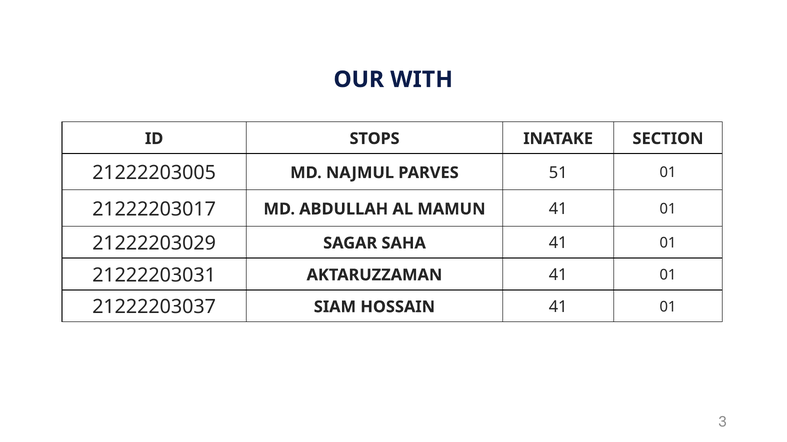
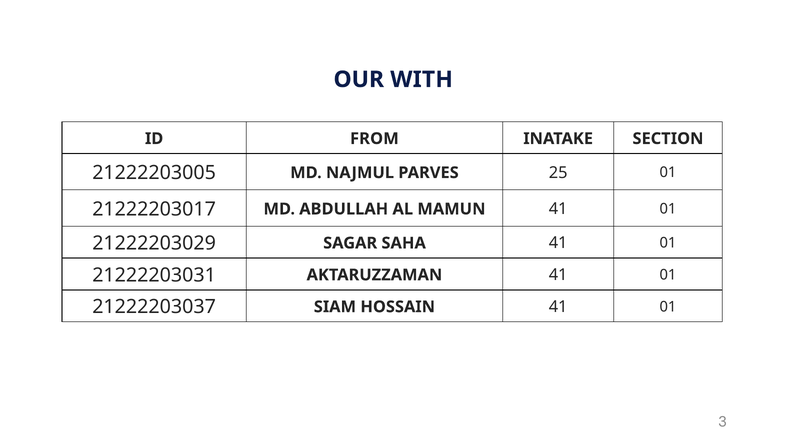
STOPS: STOPS -> FROM (374, 139)
51: 51 -> 25 (558, 173)
